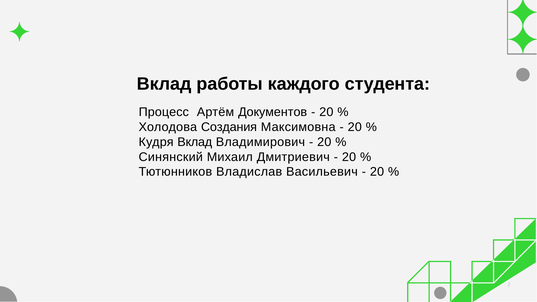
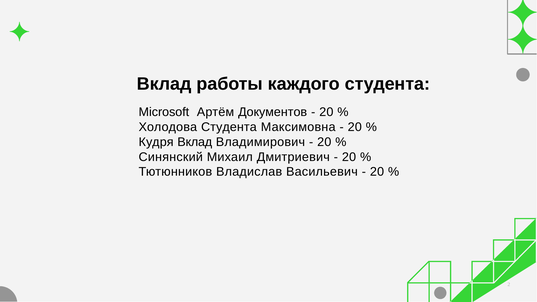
Процесс: Процесс -> Microsoft (164, 112)
Холодова Создания: Создания -> Студента (229, 127)
